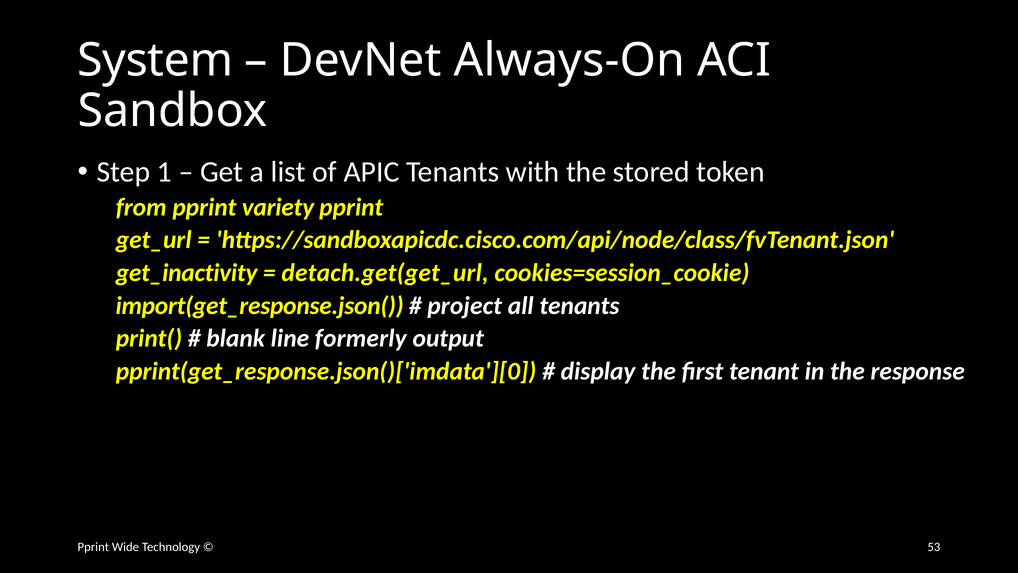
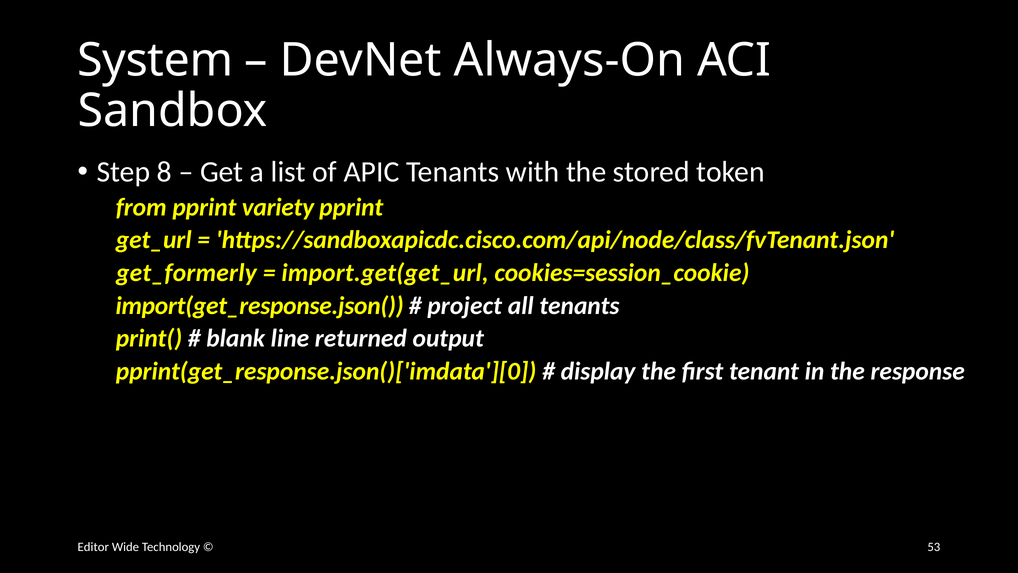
1: 1 -> 8 (164, 172)
get_inactivity: get_inactivity -> get_formerly (186, 273)
detach.get(get_url: detach.get(get_url -> import.get(get_url (385, 273)
formerly: formerly -> returned (361, 338)
Pprint: Pprint -> Editor (93, 547)
